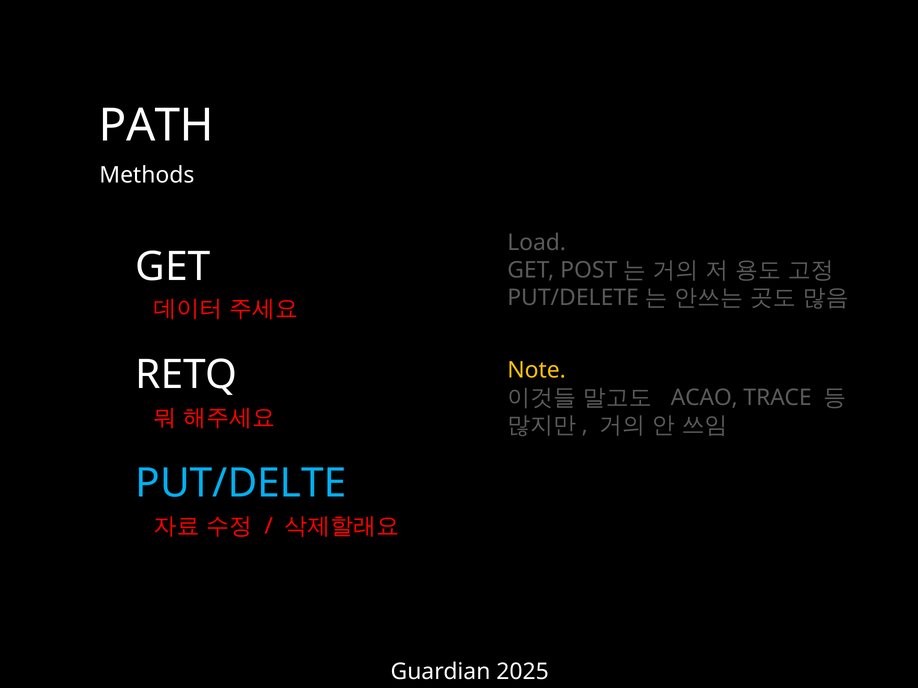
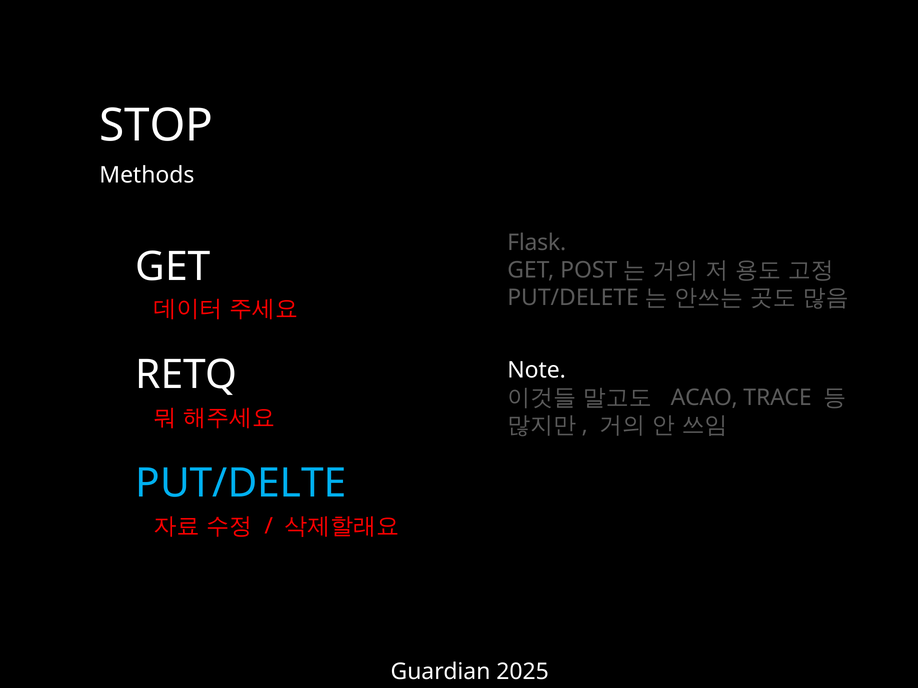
PATH: PATH -> STOP (156, 126)
Load: Load -> Flask (537, 243)
Note colour: yellow -> white (537, 371)
